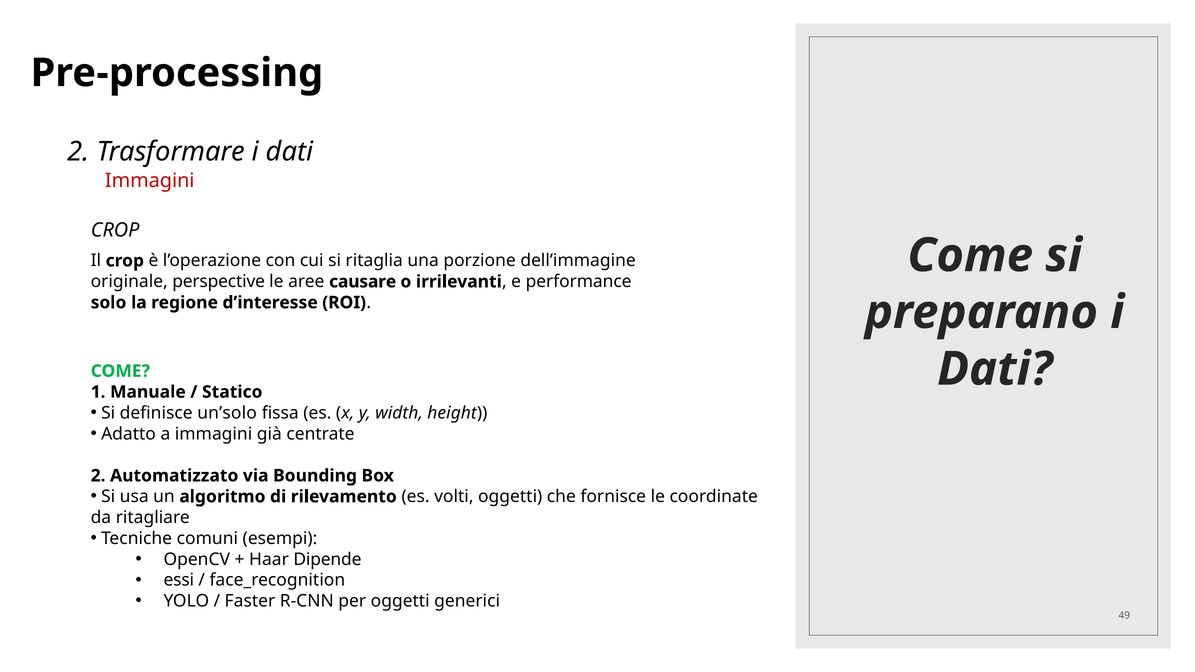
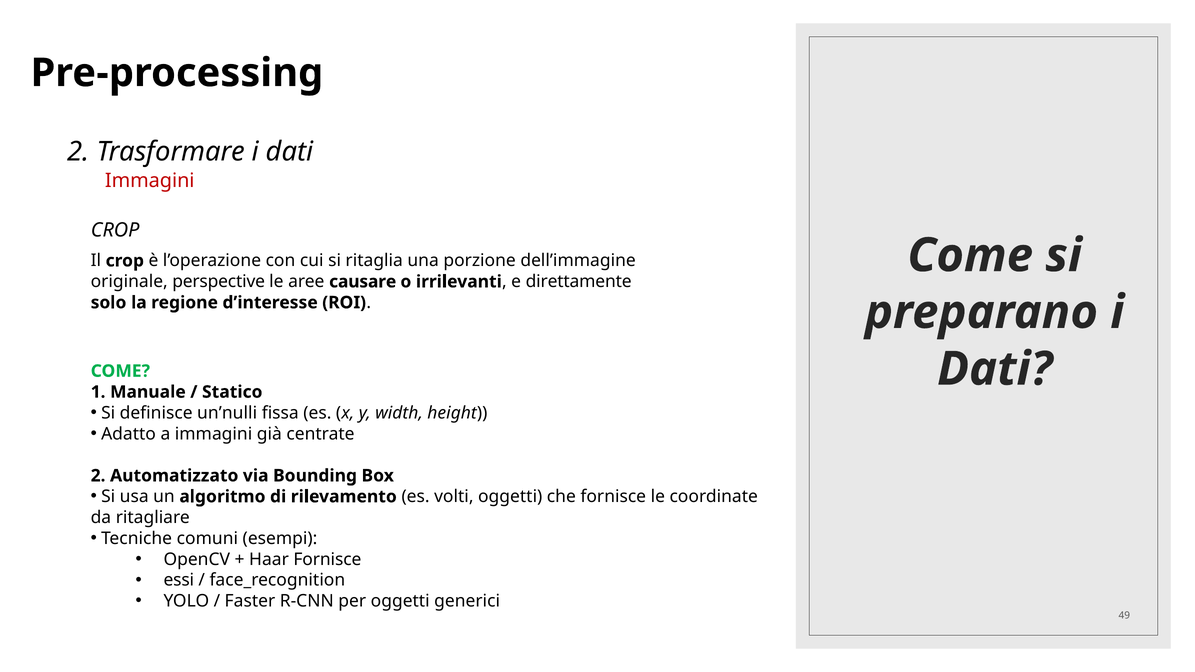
performance: performance -> direttamente (579, 282)
un’solo: un’solo -> un’nulli (227, 413)
Haar Dipende: Dipende -> Fornisce (327, 559)
